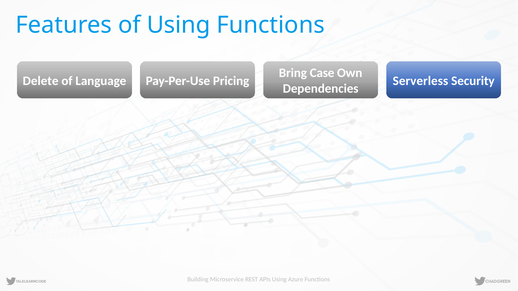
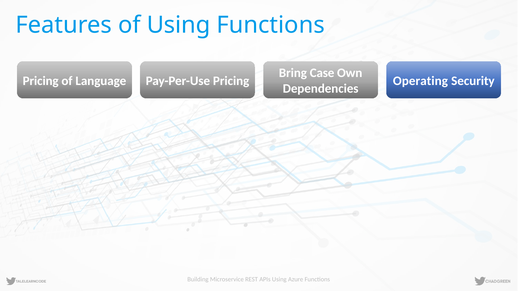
Delete: Delete -> Pricing (41, 81)
Serverless: Serverless -> Operating (420, 81)
